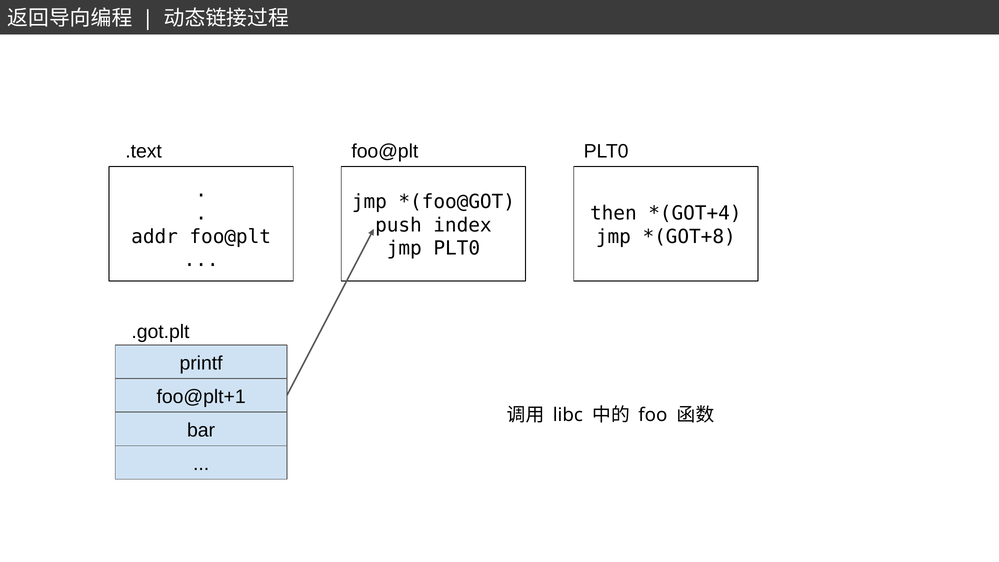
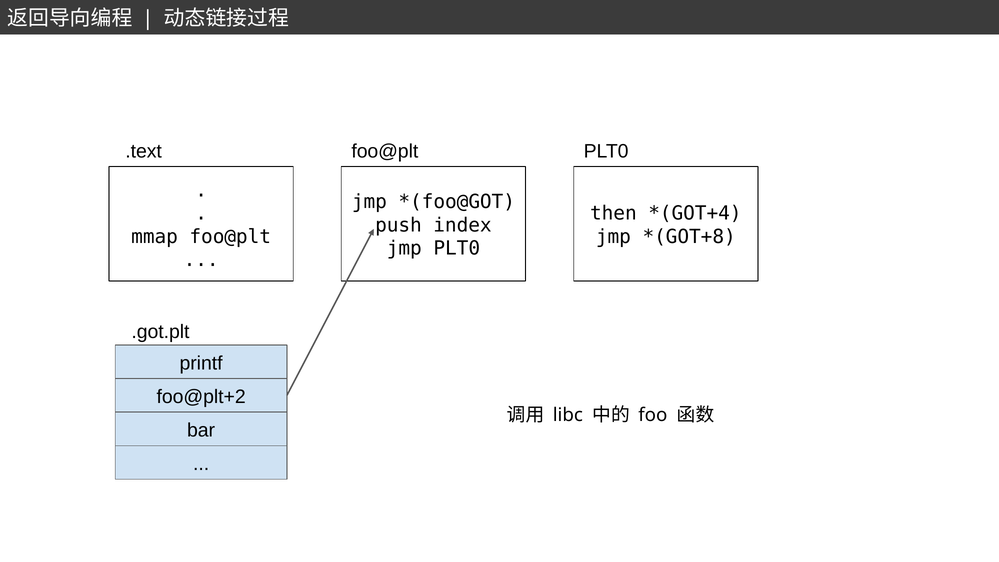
addr: addr -> mmap (155, 237)
foo@plt+1: foo@plt+1 -> foo@plt+2 (201, 397)
